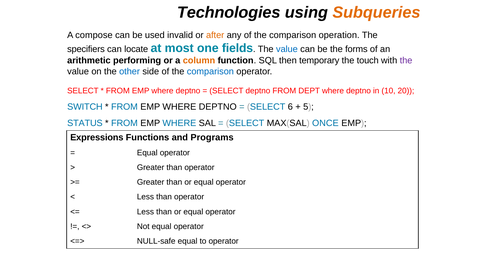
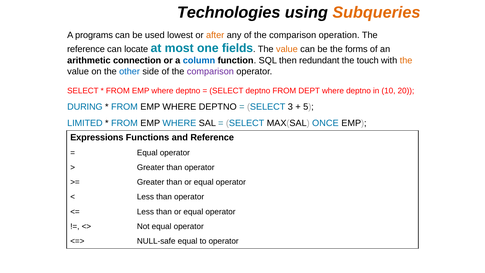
compose: compose -> programs (94, 35)
invalid: invalid -> lowest (180, 35)
specifiers: specifiers -> reference (86, 49)
value colour: blue -> orange (287, 49)
performing: performing -> connection (137, 61)
column colour: orange -> blue (199, 61)
temporary: temporary -> redundant (319, 61)
the colour: purple -> orange (406, 61)
comparison colour: blue -> purple (210, 72)
SWITCH: SWITCH -> DURING (85, 107)
6: 6 -> 3 (290, 107)
STATUS: STATUS -> LIMITED (85, 123)
and Programs: Programs -> Reference (212, 137)
